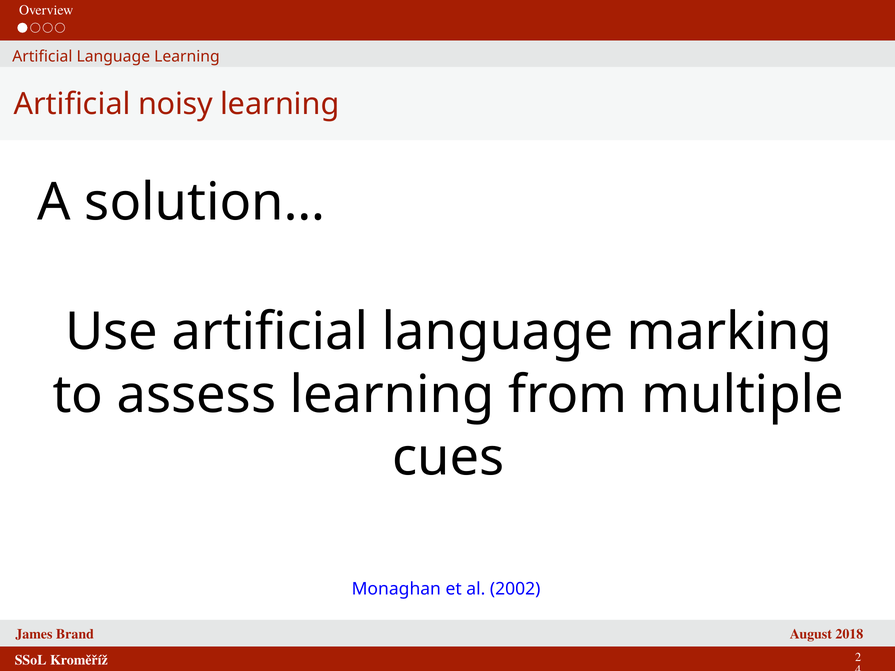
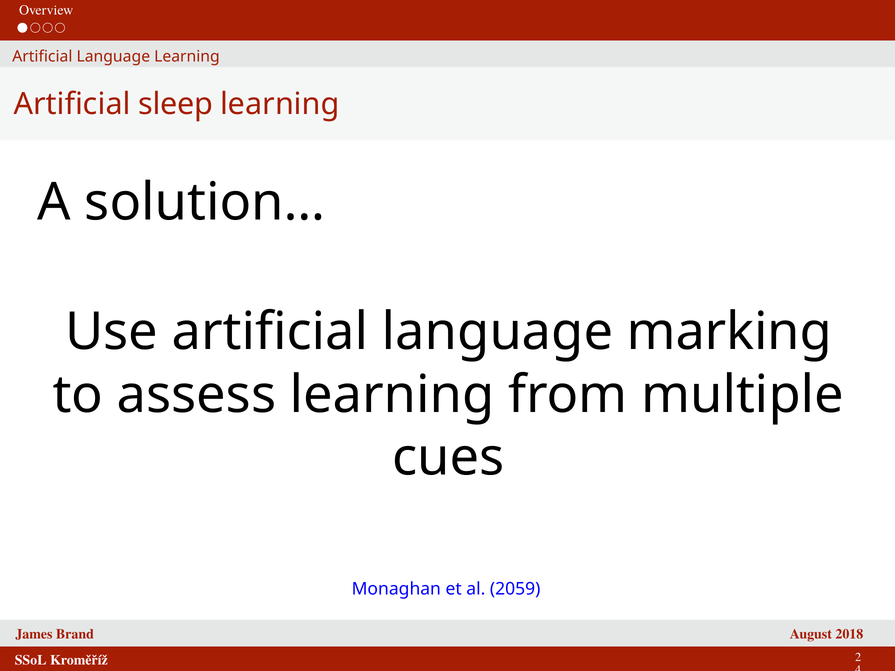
noisy: noisy -> sleep (176, 104)
2002: 2002 -> 2059 (515, 589)
